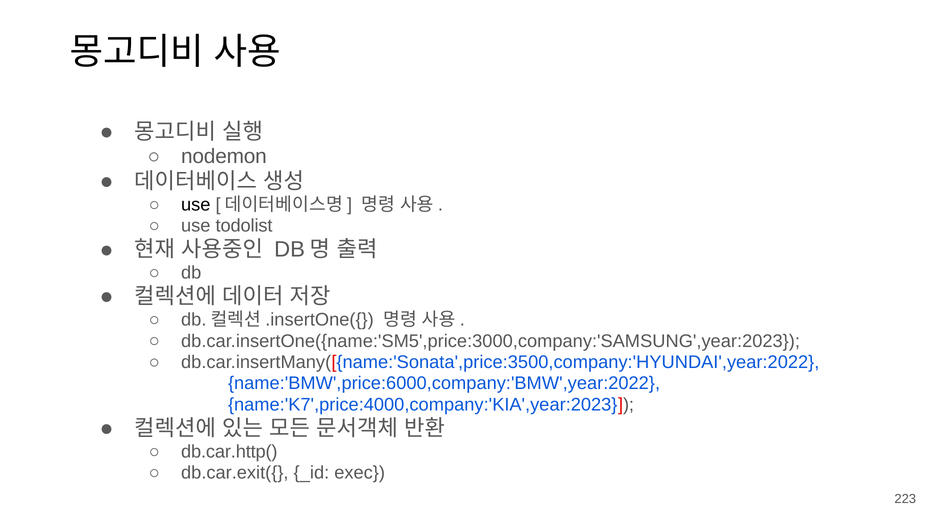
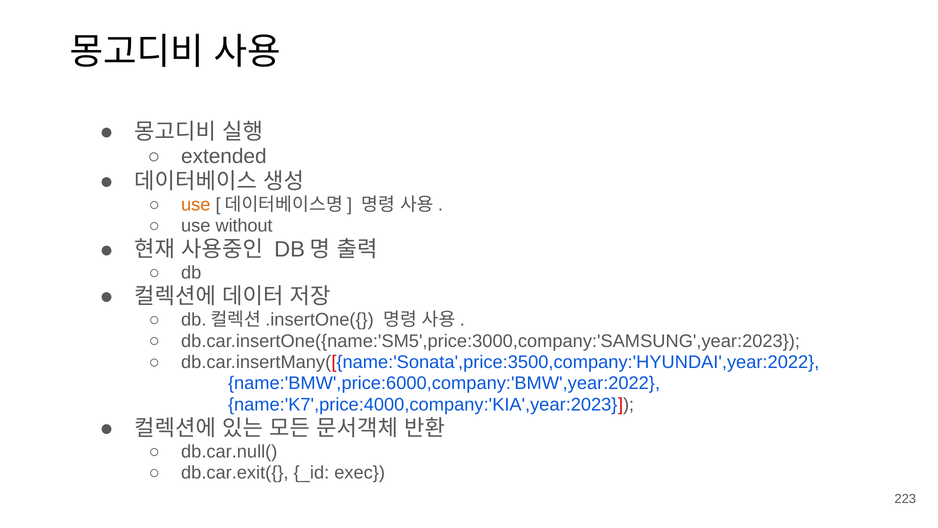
nodemon: nodemon -> extended (224, 156)
use colour: black -> orange (196, 205)
todolist: todolist -> without (244, 226)
db.car.http(: db.car.http( -> db.car.null( (229, 451)
